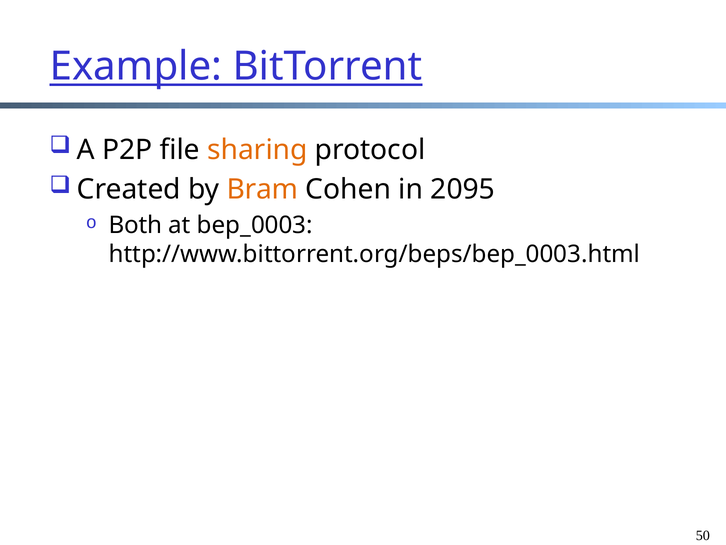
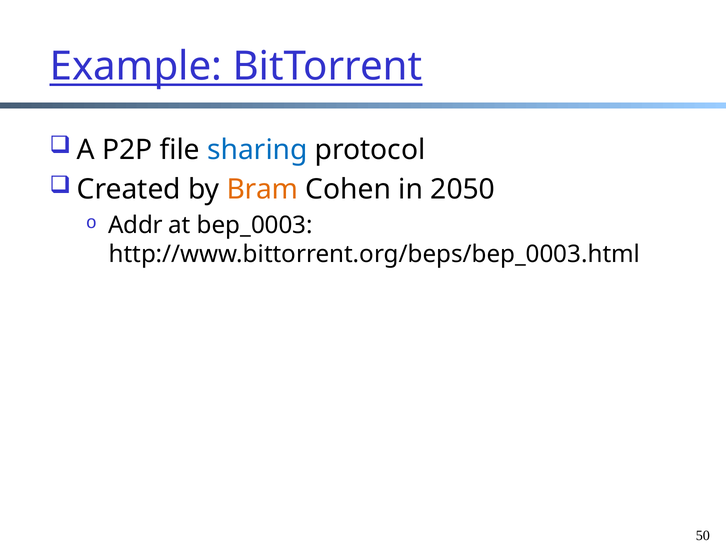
sharing colour: orange -> blue (257, 150)
2095: 2095 -> 2050 (463, 189)
Both: Both -> Addr (135, 225)
